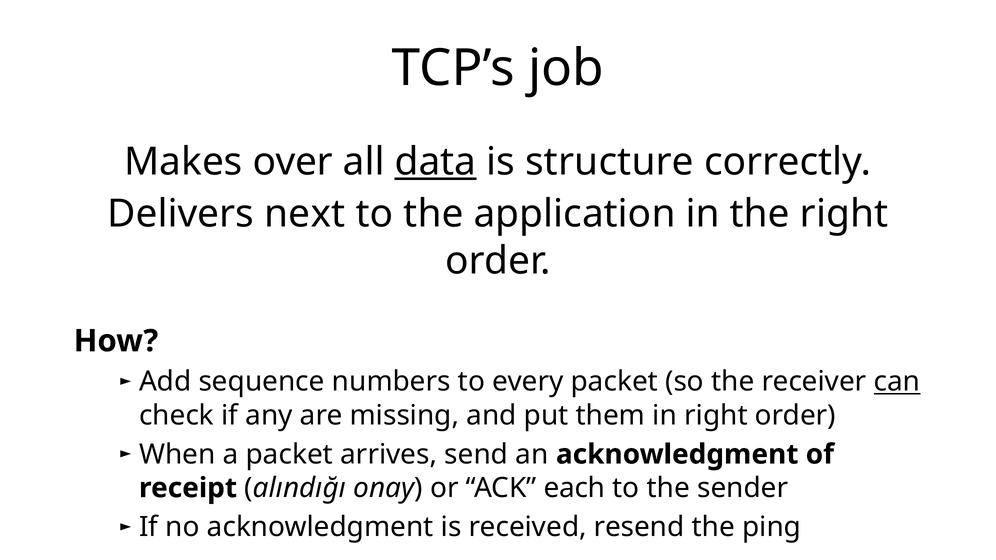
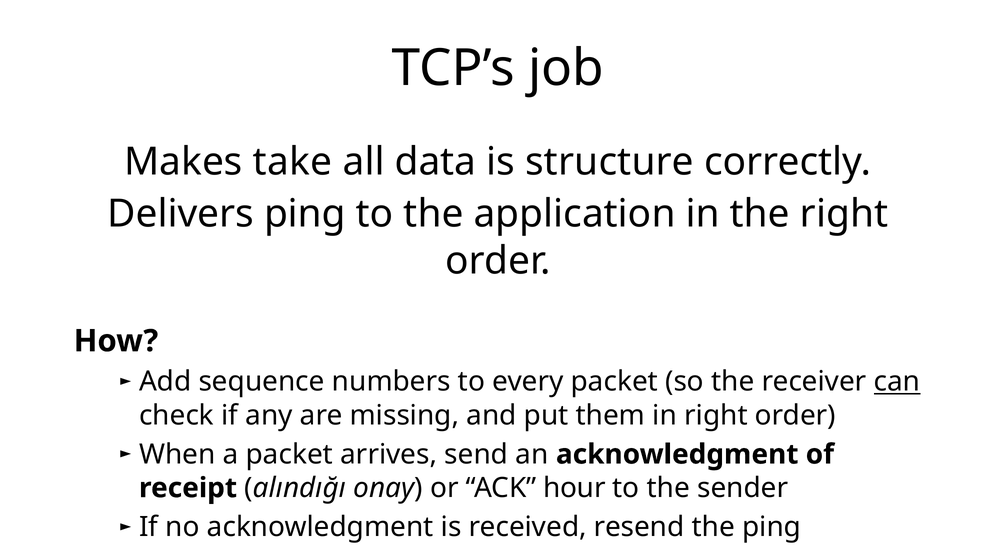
over: over -> take (292, 162)
data underline: present -> none (436, 162)
Delivers next: next -> ping (305, 214)
each: each -> hour (574, 488)
